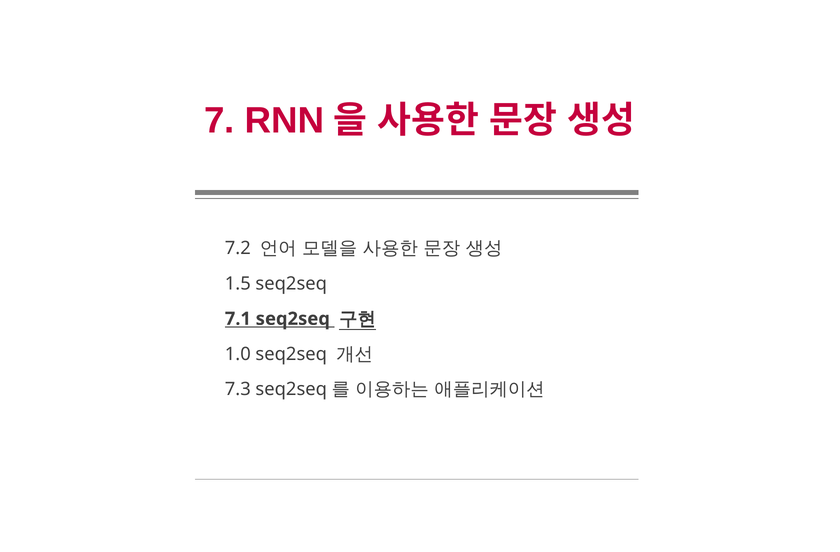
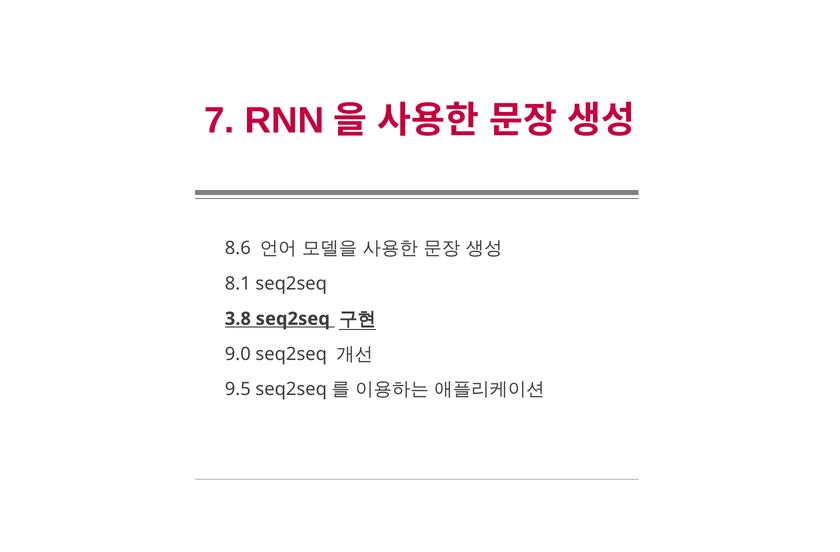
7.2: 7.2 -> 8.6 (238, 248)
1.5: 1.5 -> 8.1 (238, 283)
7.1: 7.1 -> 3.8 (238, 319)
1.0: 1.0 -> 9.0 (238, 354)
7.3: 7.3 -> 9.5 (238, 389)
